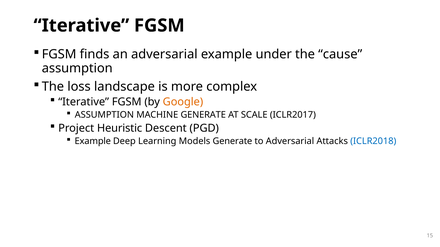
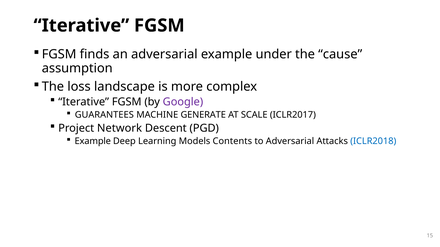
Google colour: orange -> purple (183, 102)
ASSUMPTION: ASSUMPTION -> GUARANTEES (104, 115)
Heuristic: Heuristic -> Network (120, 128)
Models Generate: Generate -> Contents (232, 142)
